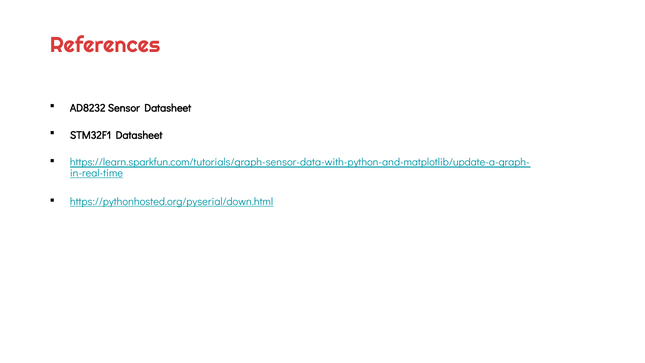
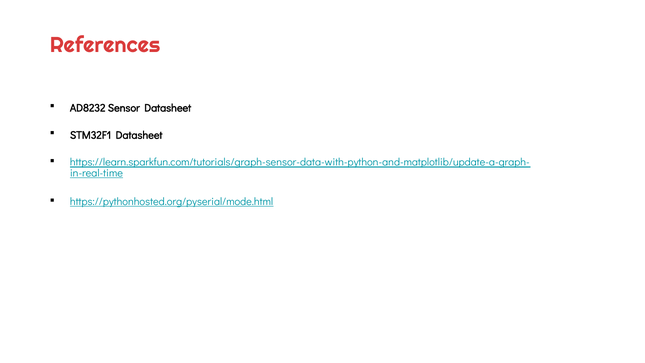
https://pythonhosted.org/pyserial/down.html: https://pythonhosted.org/pyserial/down.html -> https://pythonhosted.org/pyserial/mode.html (172, 202)
